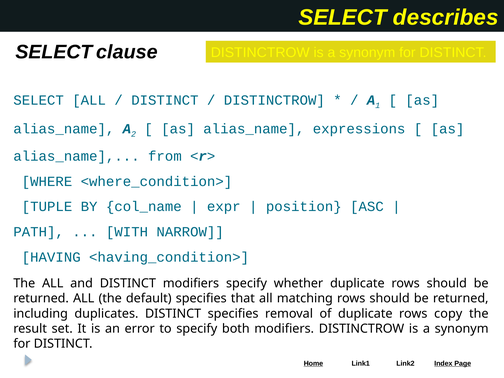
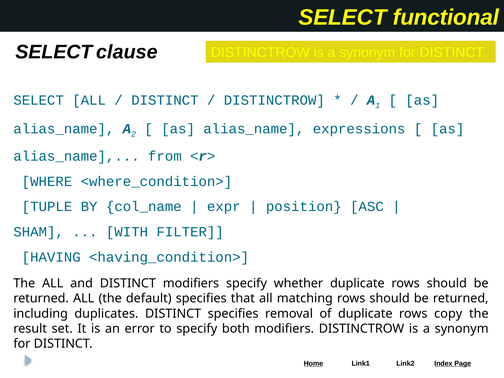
describes: describes -> functional (446, 17)
PATH: PATH -> SHAM (39, 232)
NARROW: NARROW -> FILTER (190, 232)
